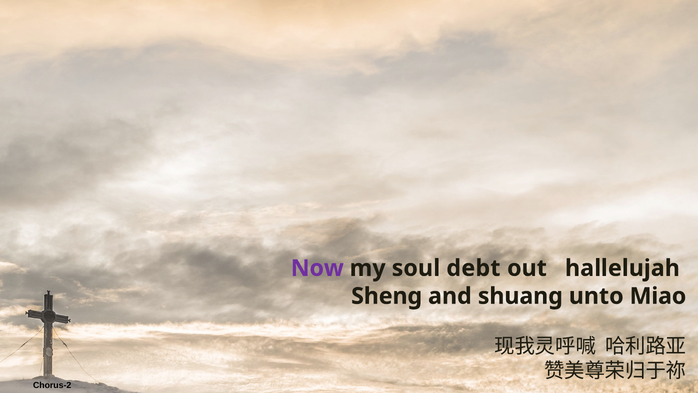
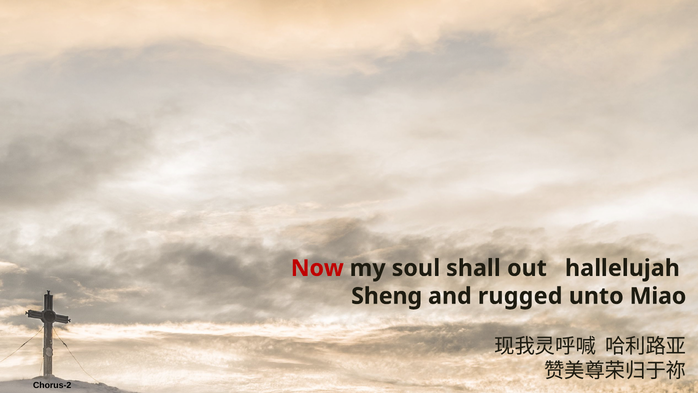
Now colour: purple -> red (317, 268)
debt: debt -> shall (474, 268)
shuang: shuang -> rugged (520, 296)
